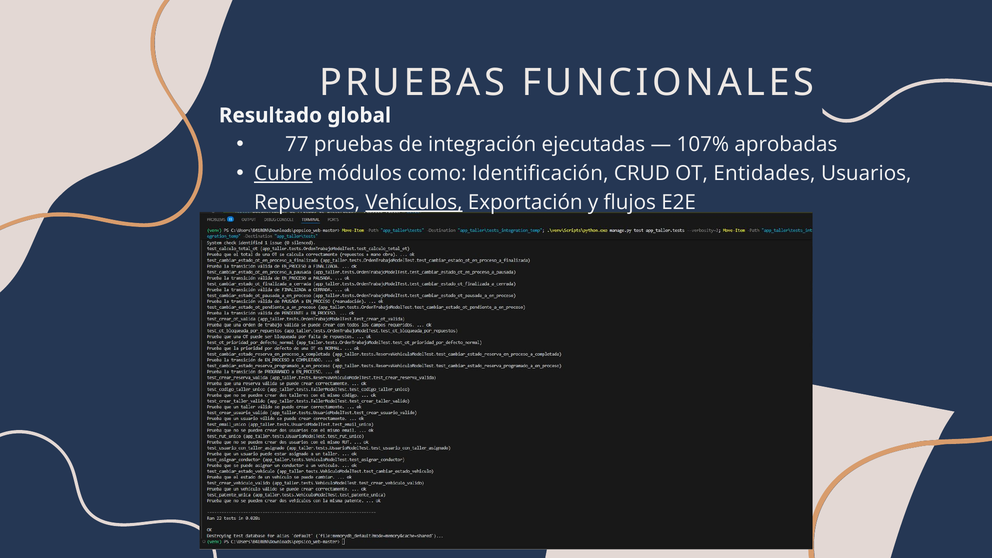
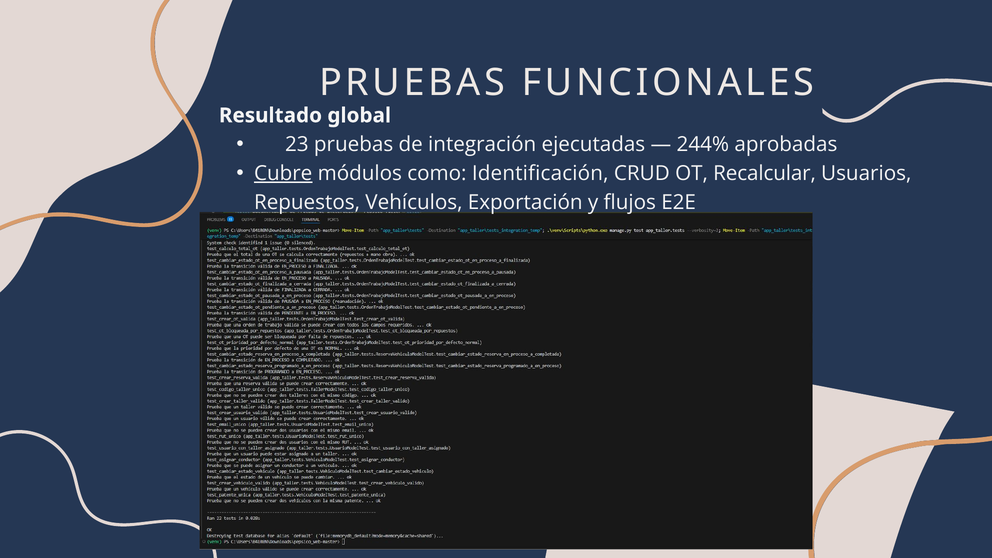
77: 77 -> 23 (297, 144)
107%: 107% -> 244% (703, 144)
Entidades: Entidades -> Recalcular (765, 173)
Vehículos underline: present -> none (414, 202)
